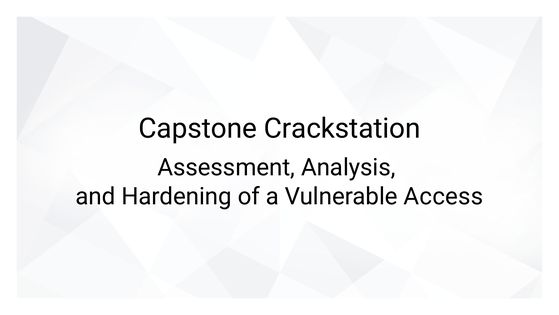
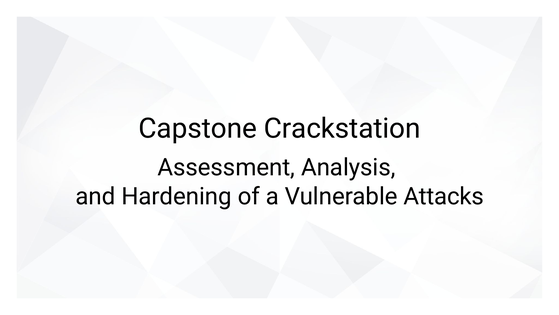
Access: Access -> Attacks (444, 196)
